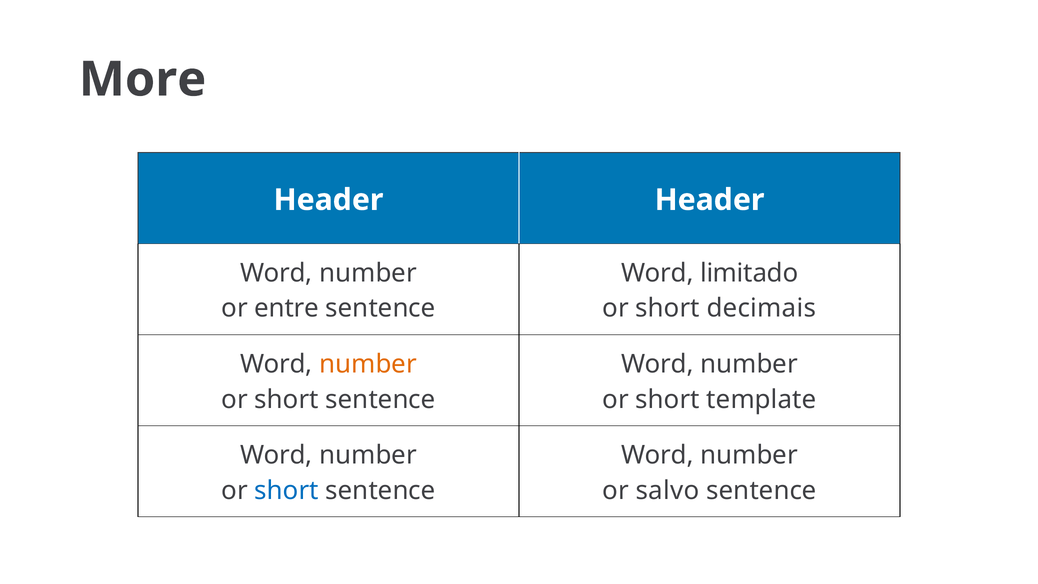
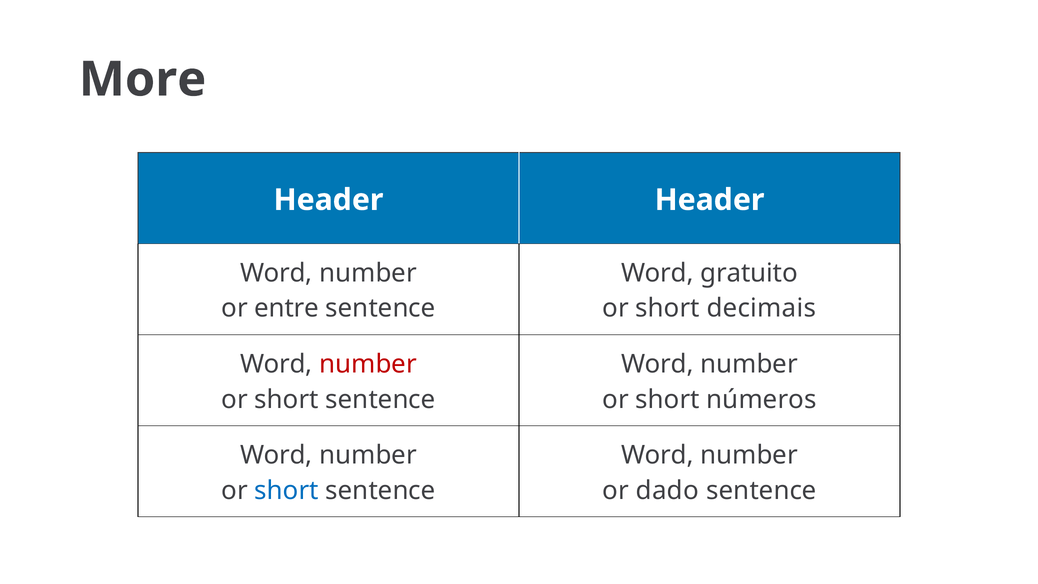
limitado: limitado -> gratuito (749, 273)
number colour: orange -> red (368, 364)
template: template -> números (761, 399)
salvo: salvo -> dado (667, 490)
